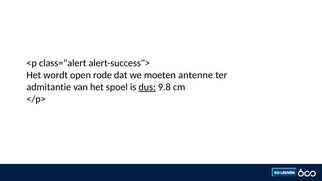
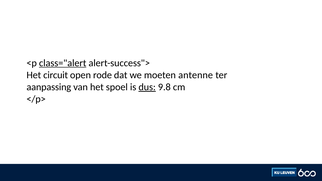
class="alert underline: none -> present (63, 63)
wordt: wordt -> circuit (56, 75)
admitantie: admitantie -> aanpassing (49, 87)
